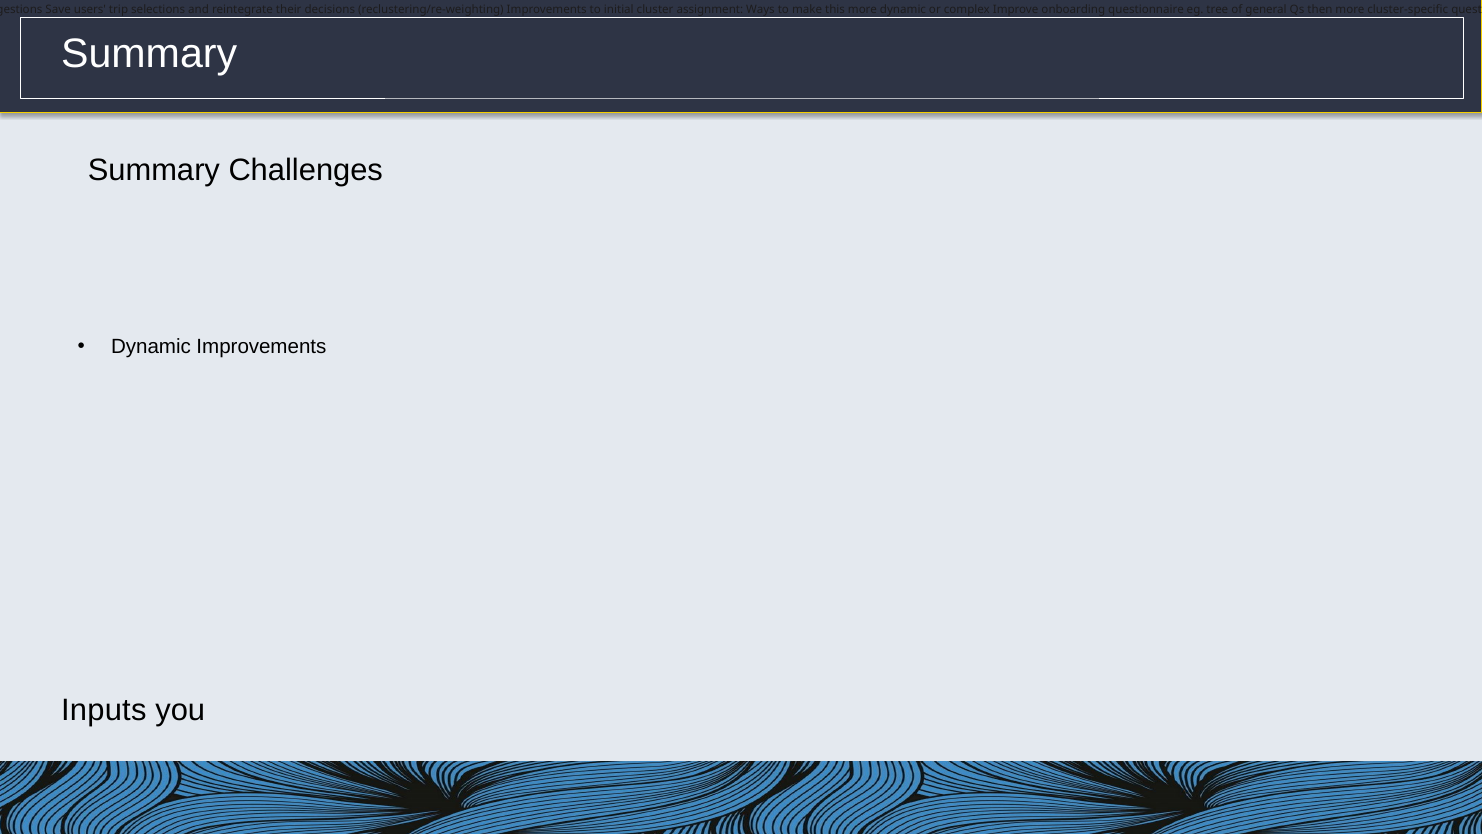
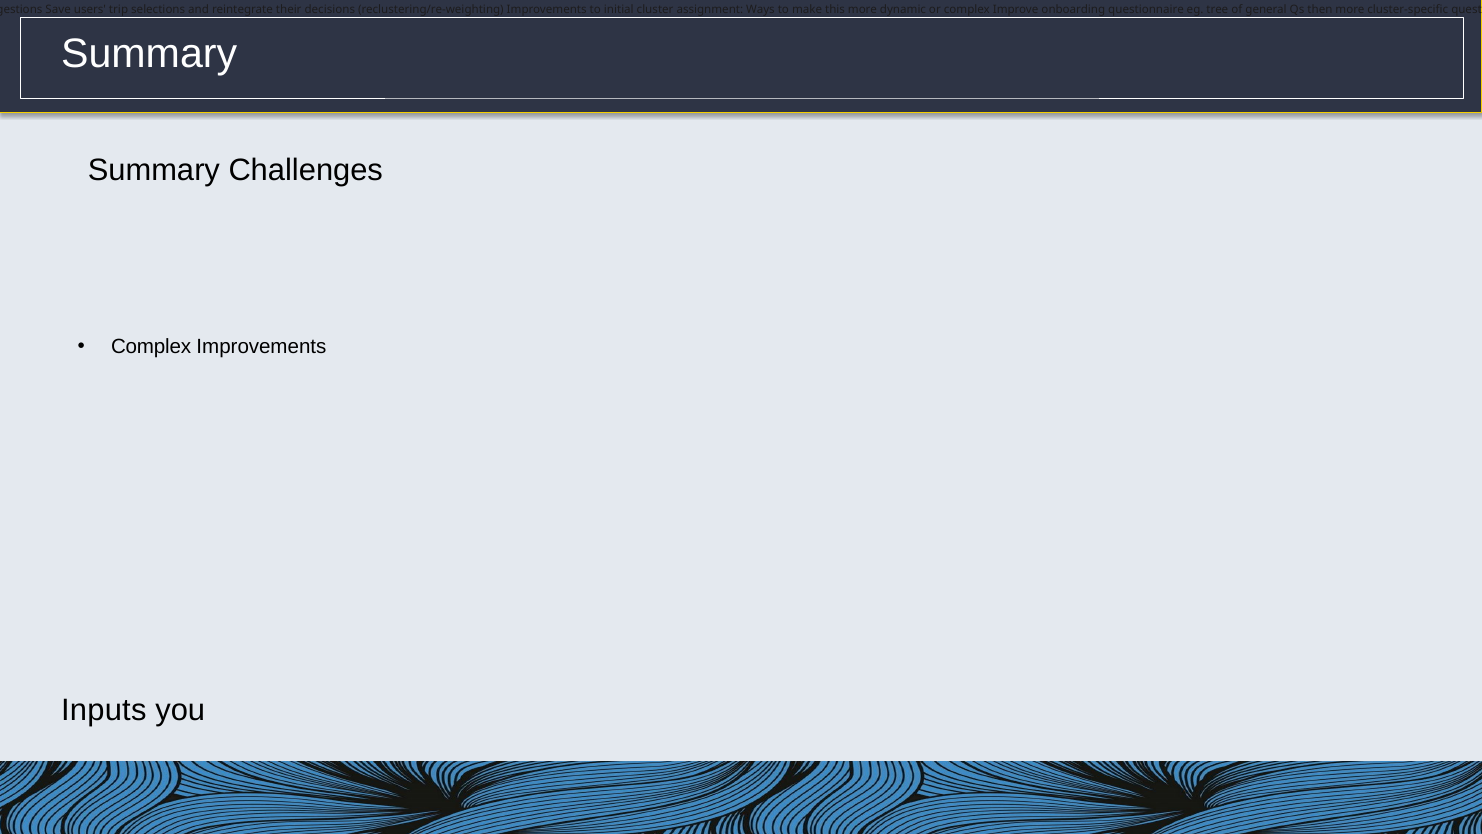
Dynamic: Dynamic -> Complex (151, 346)
